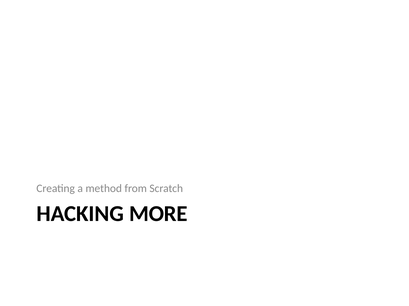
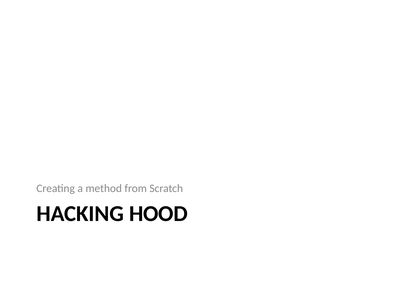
MORE: MORE -> HOOD (158, 214)
